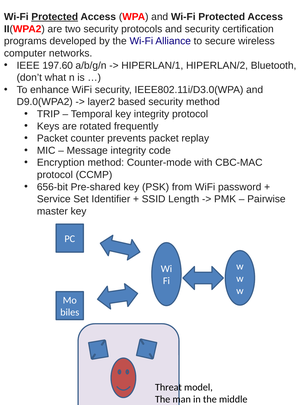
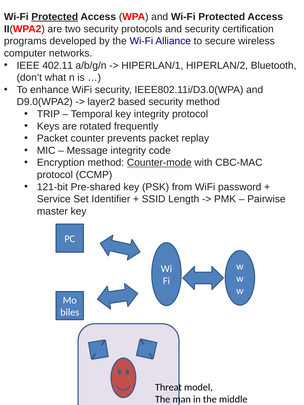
197.60: 197.60 -> 402.11 (58, 65)
Counter-mode underline: none -> present (159, 163)
656-bit: 656-bit -> 121-bit (52, 187)
